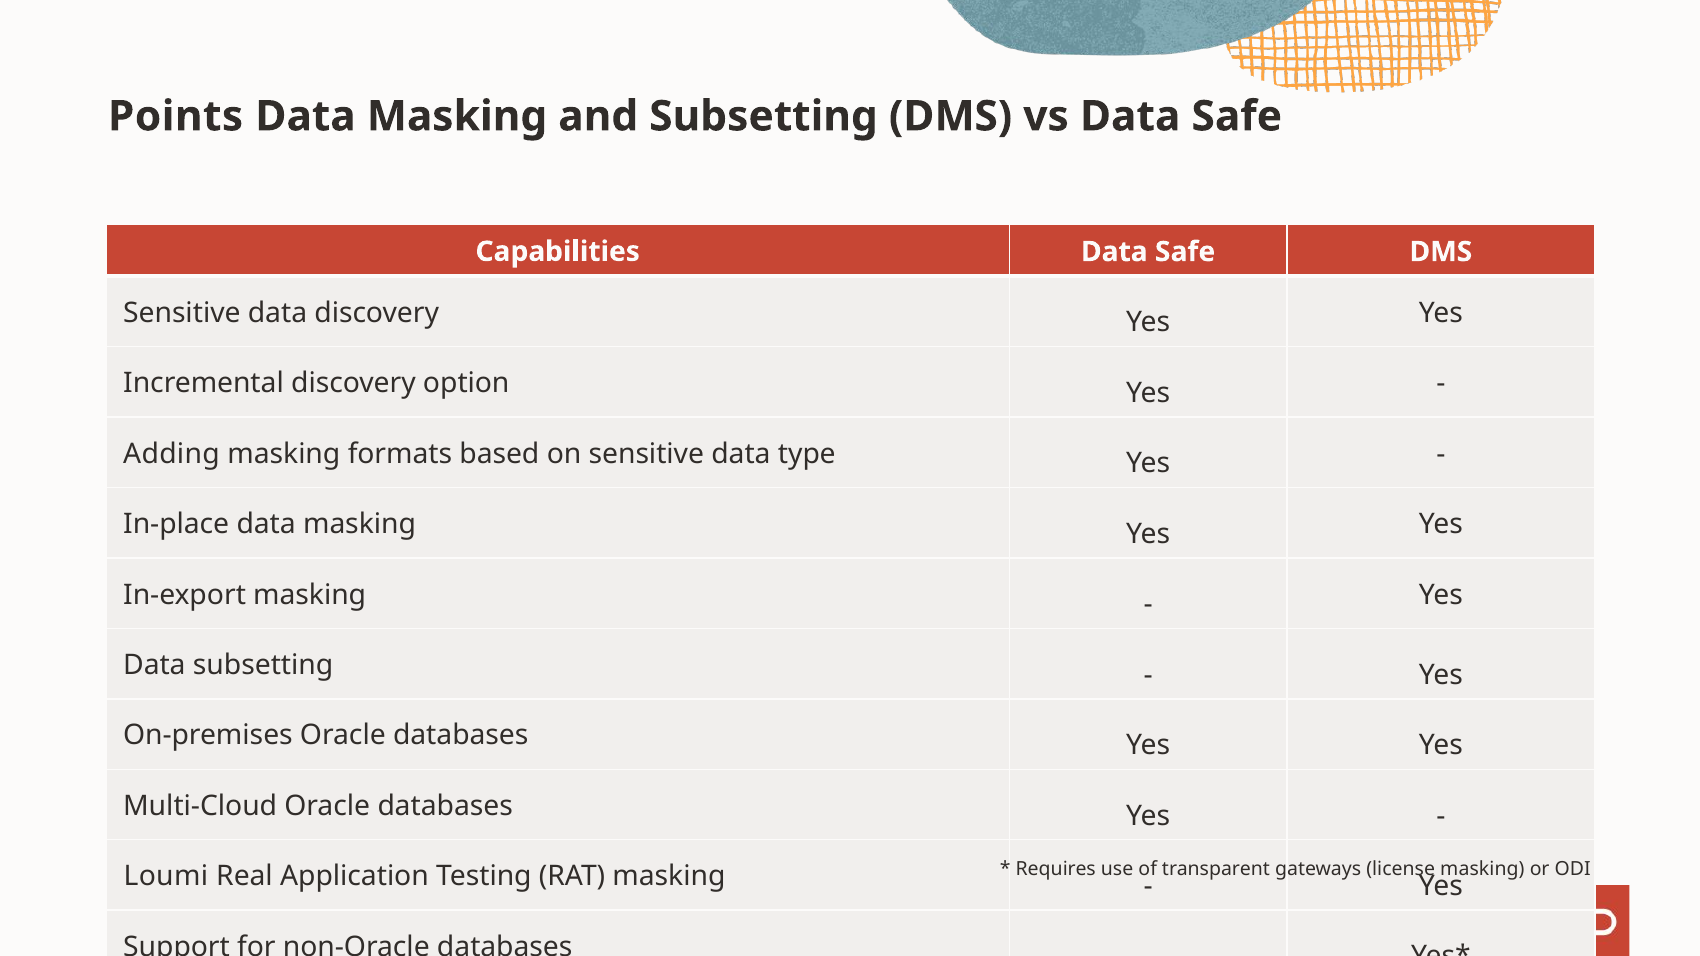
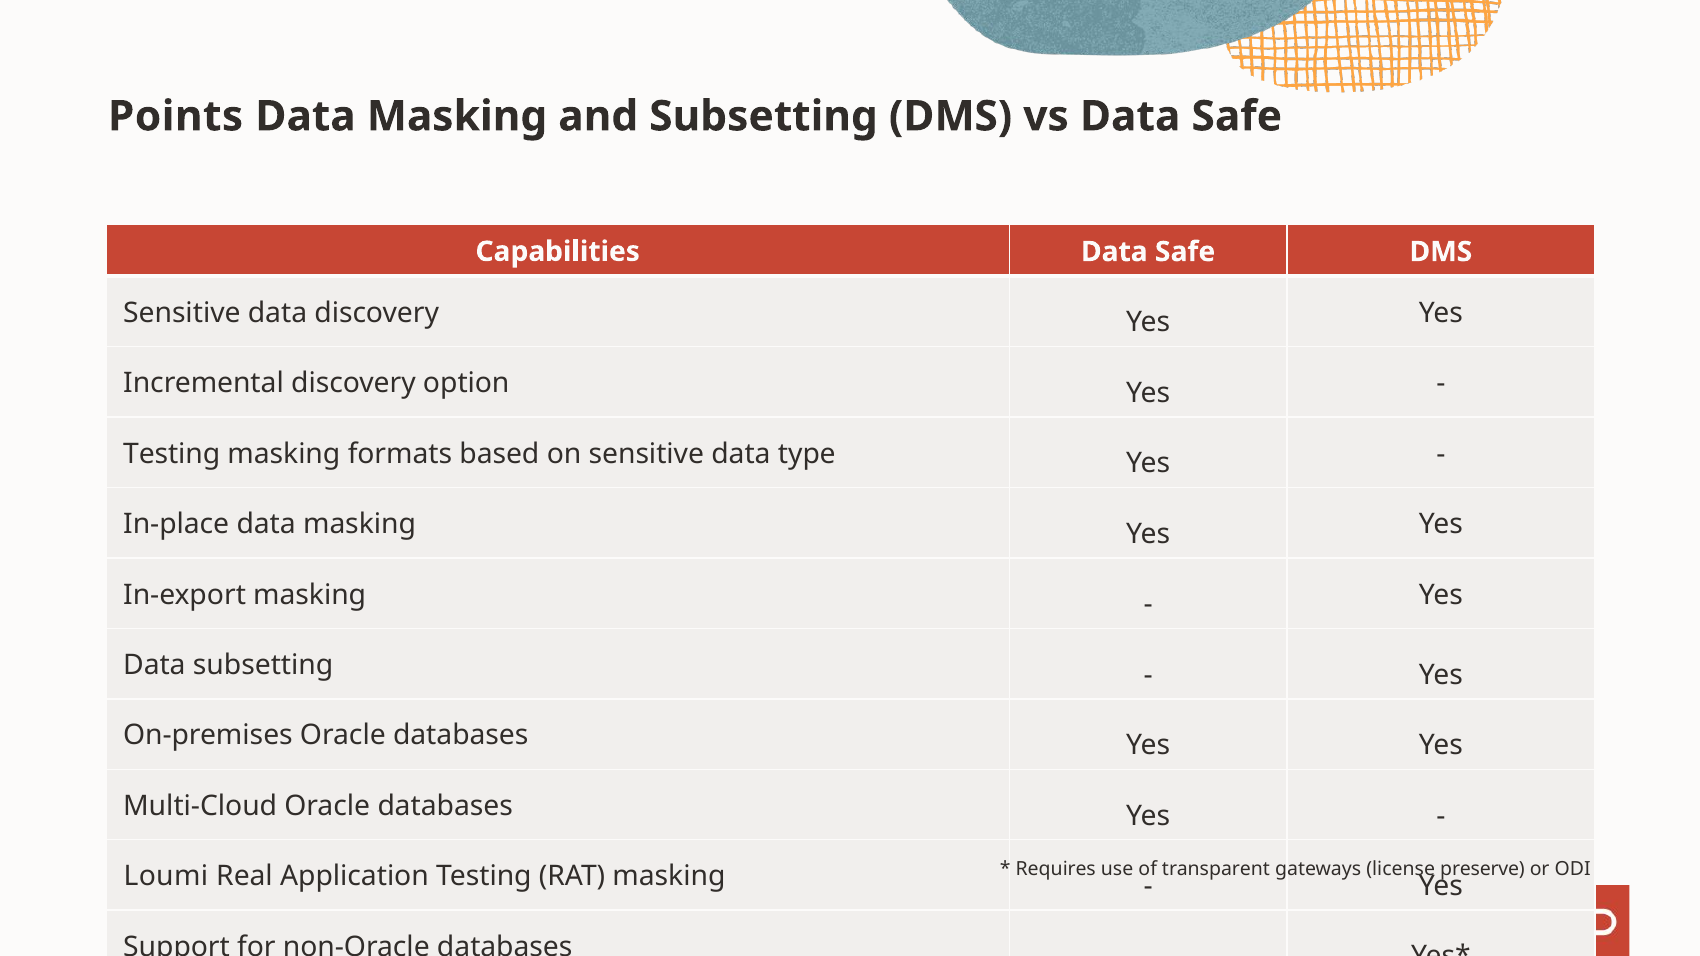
Adding: Adding -> Testing (172, 454)
license masking: masking -> preserve (1483, 869)
